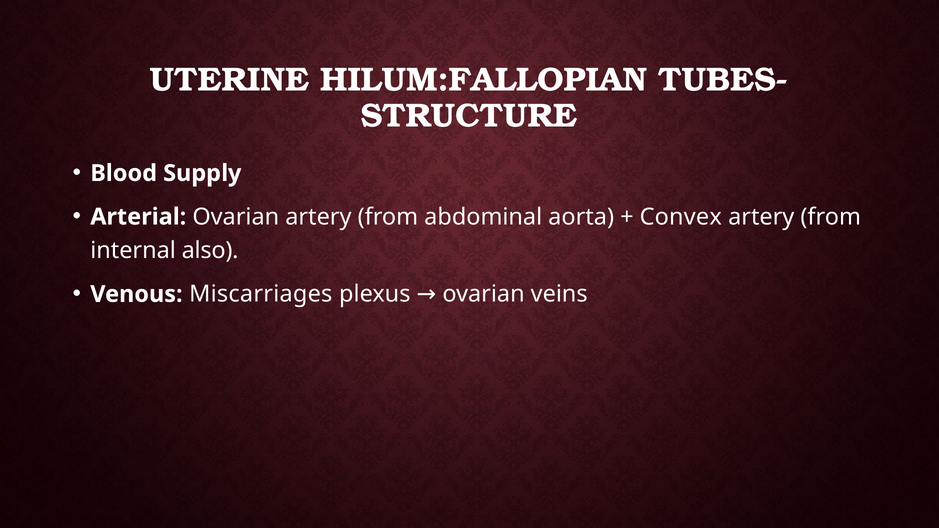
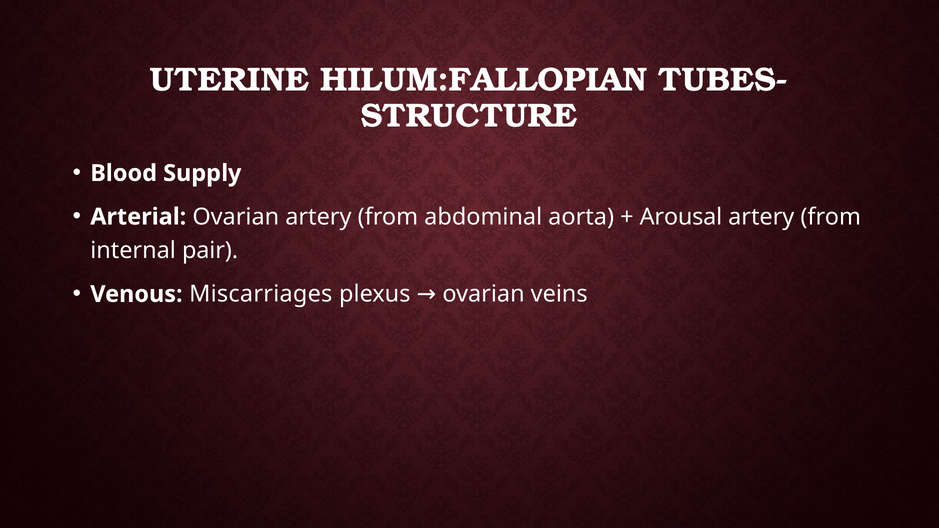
Convex: Convex -> Arousal (681, 217)
also: also -> pair (210, 251)
